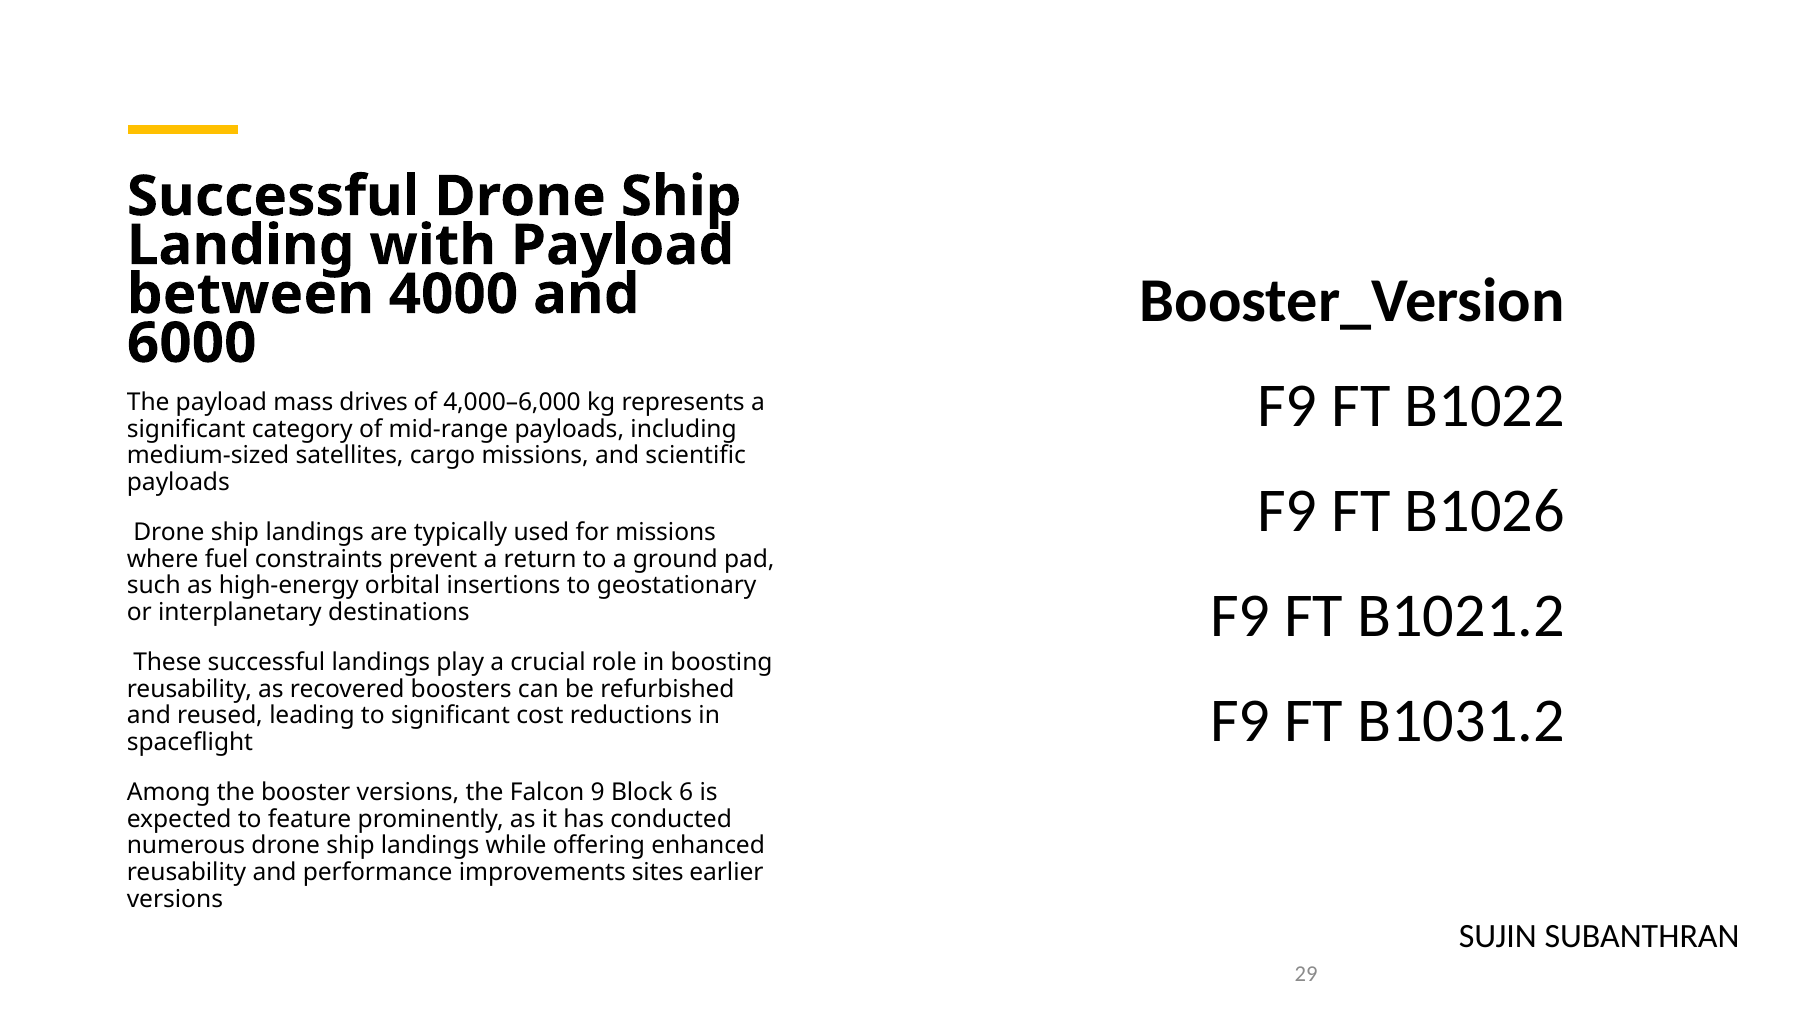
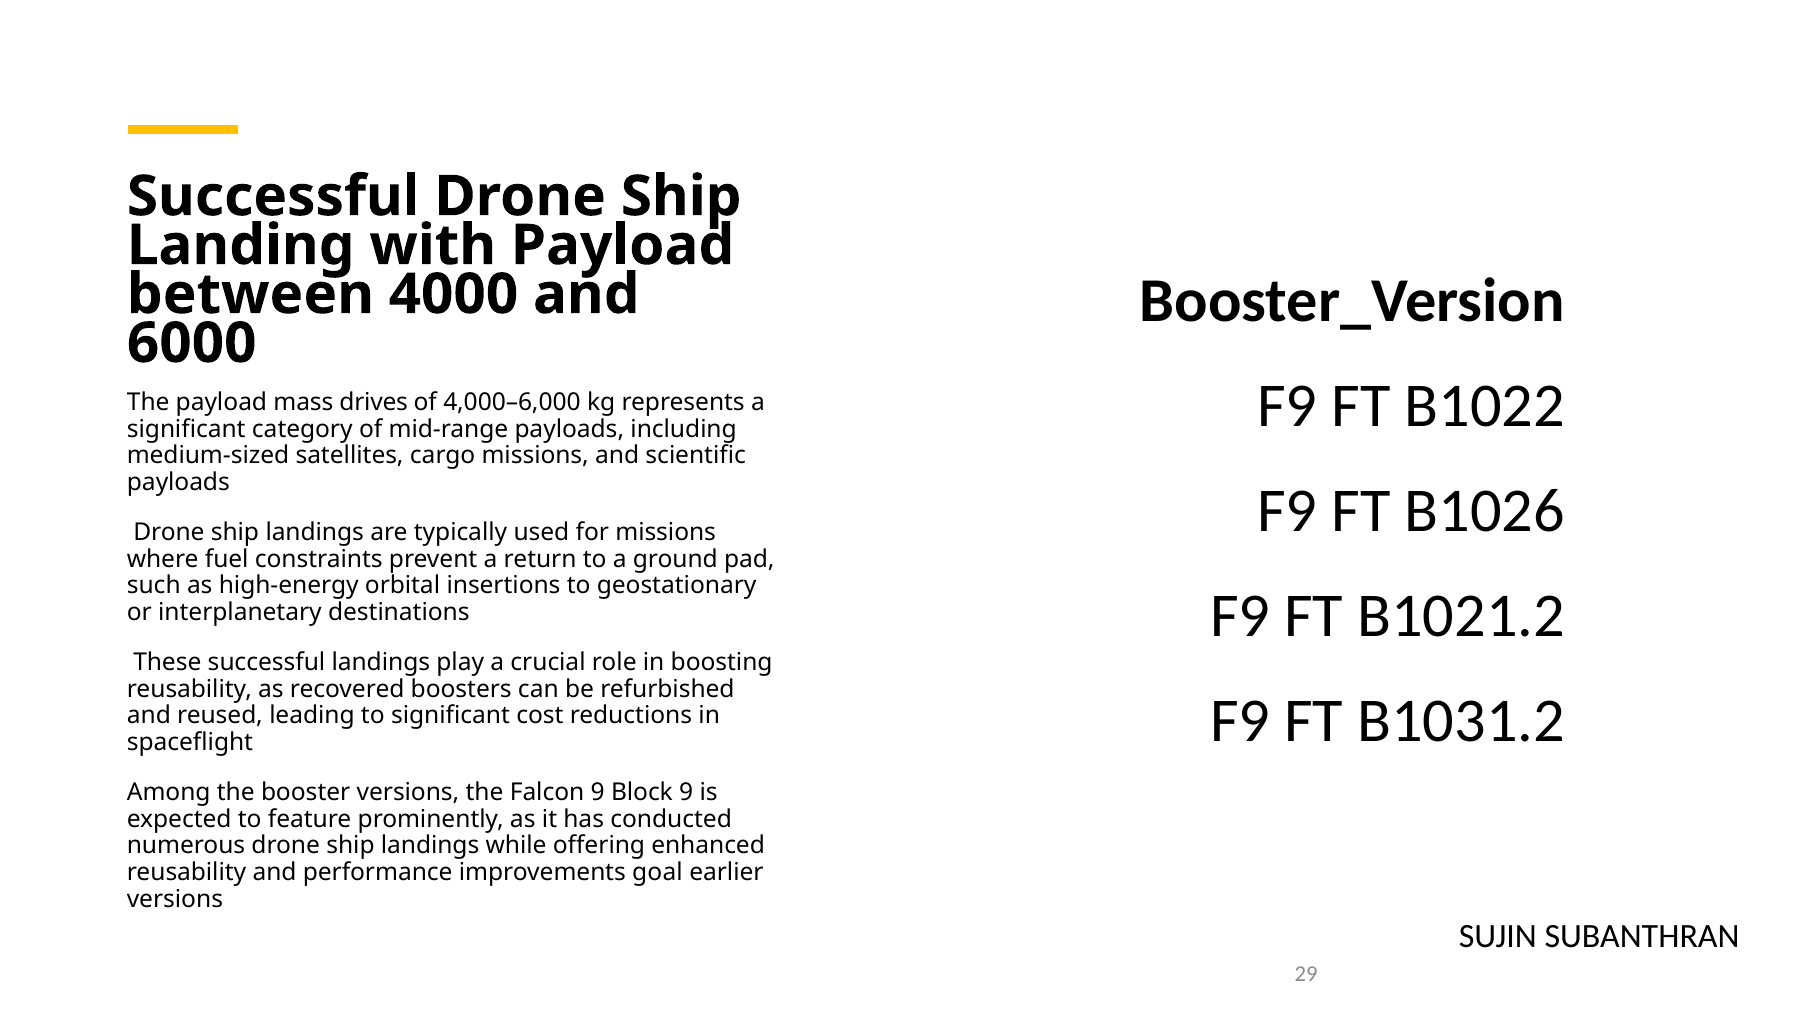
Block 6: 6 -> 9 (686, 793)
sites: sites -> goal (658, 873)
